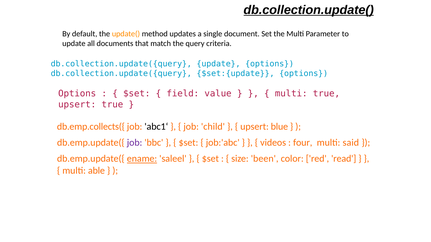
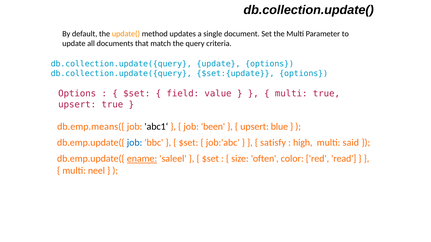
db.collection.update( underline: present -> none (309, 10)
db.emp.collects({: db.emp.collects({ -> db.emp.means({ (91, 127)
child: child -> been (213, 127)
job colour: purple -> blue (135, 143)
videos: videos -> satisfy (273, 143)
four: four -> high (303, 143)
been: been -> often (265, 159)
able: able -> neel (96, 171)
